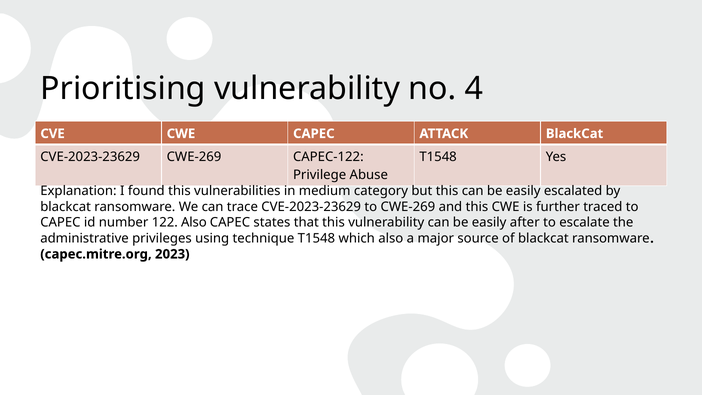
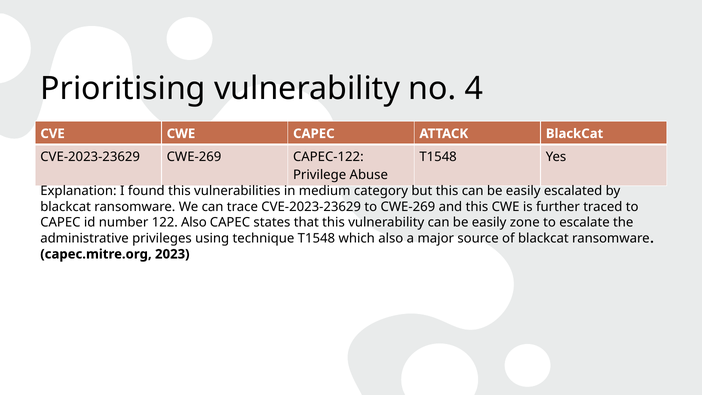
after: after -> zone (525, 222)
